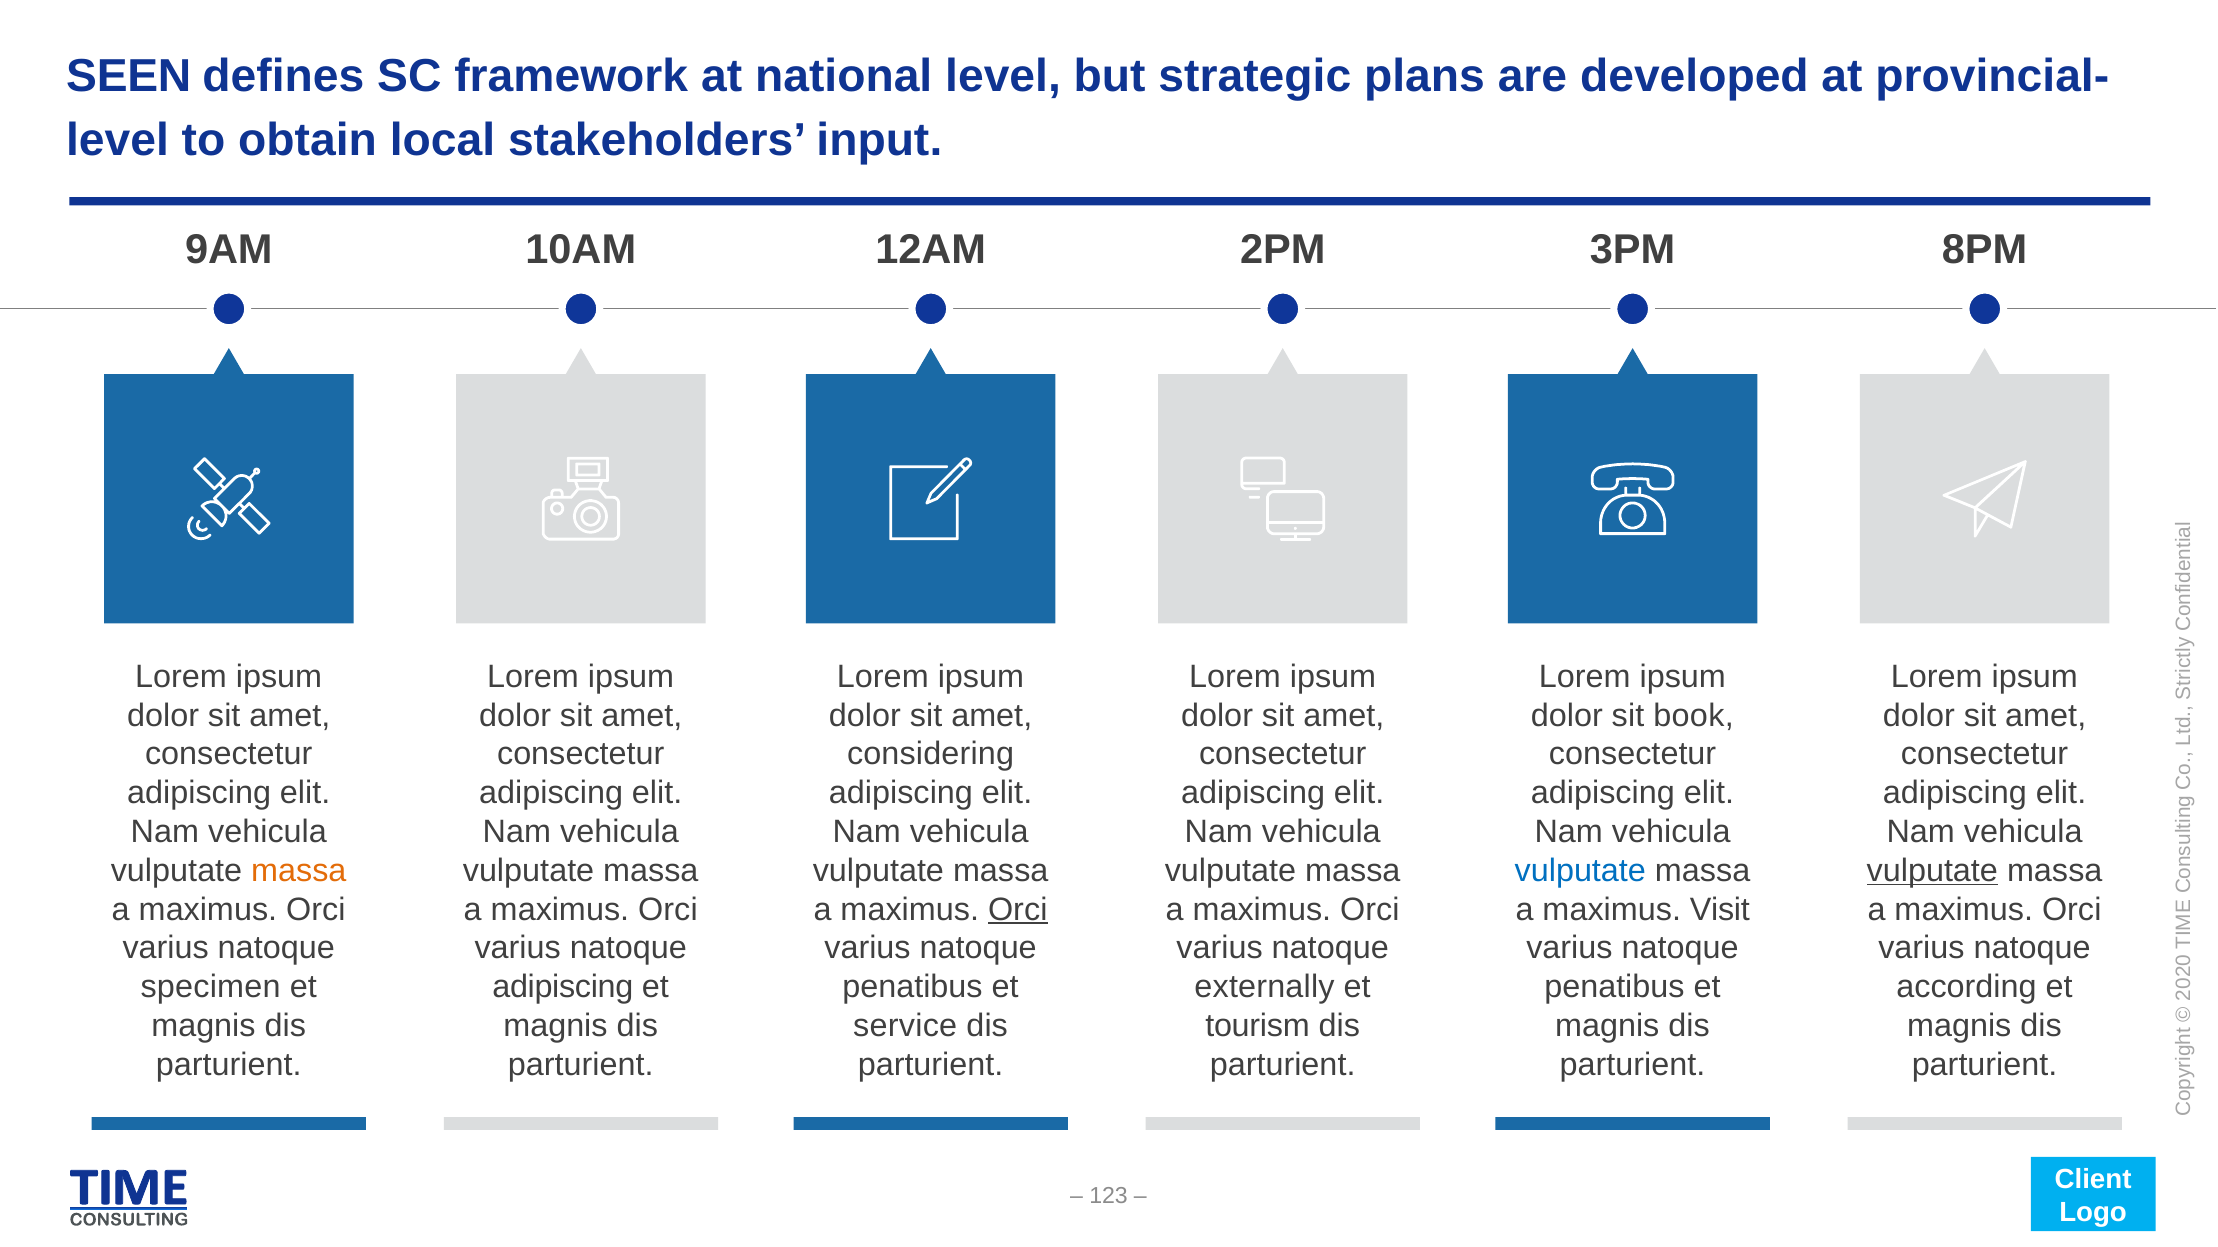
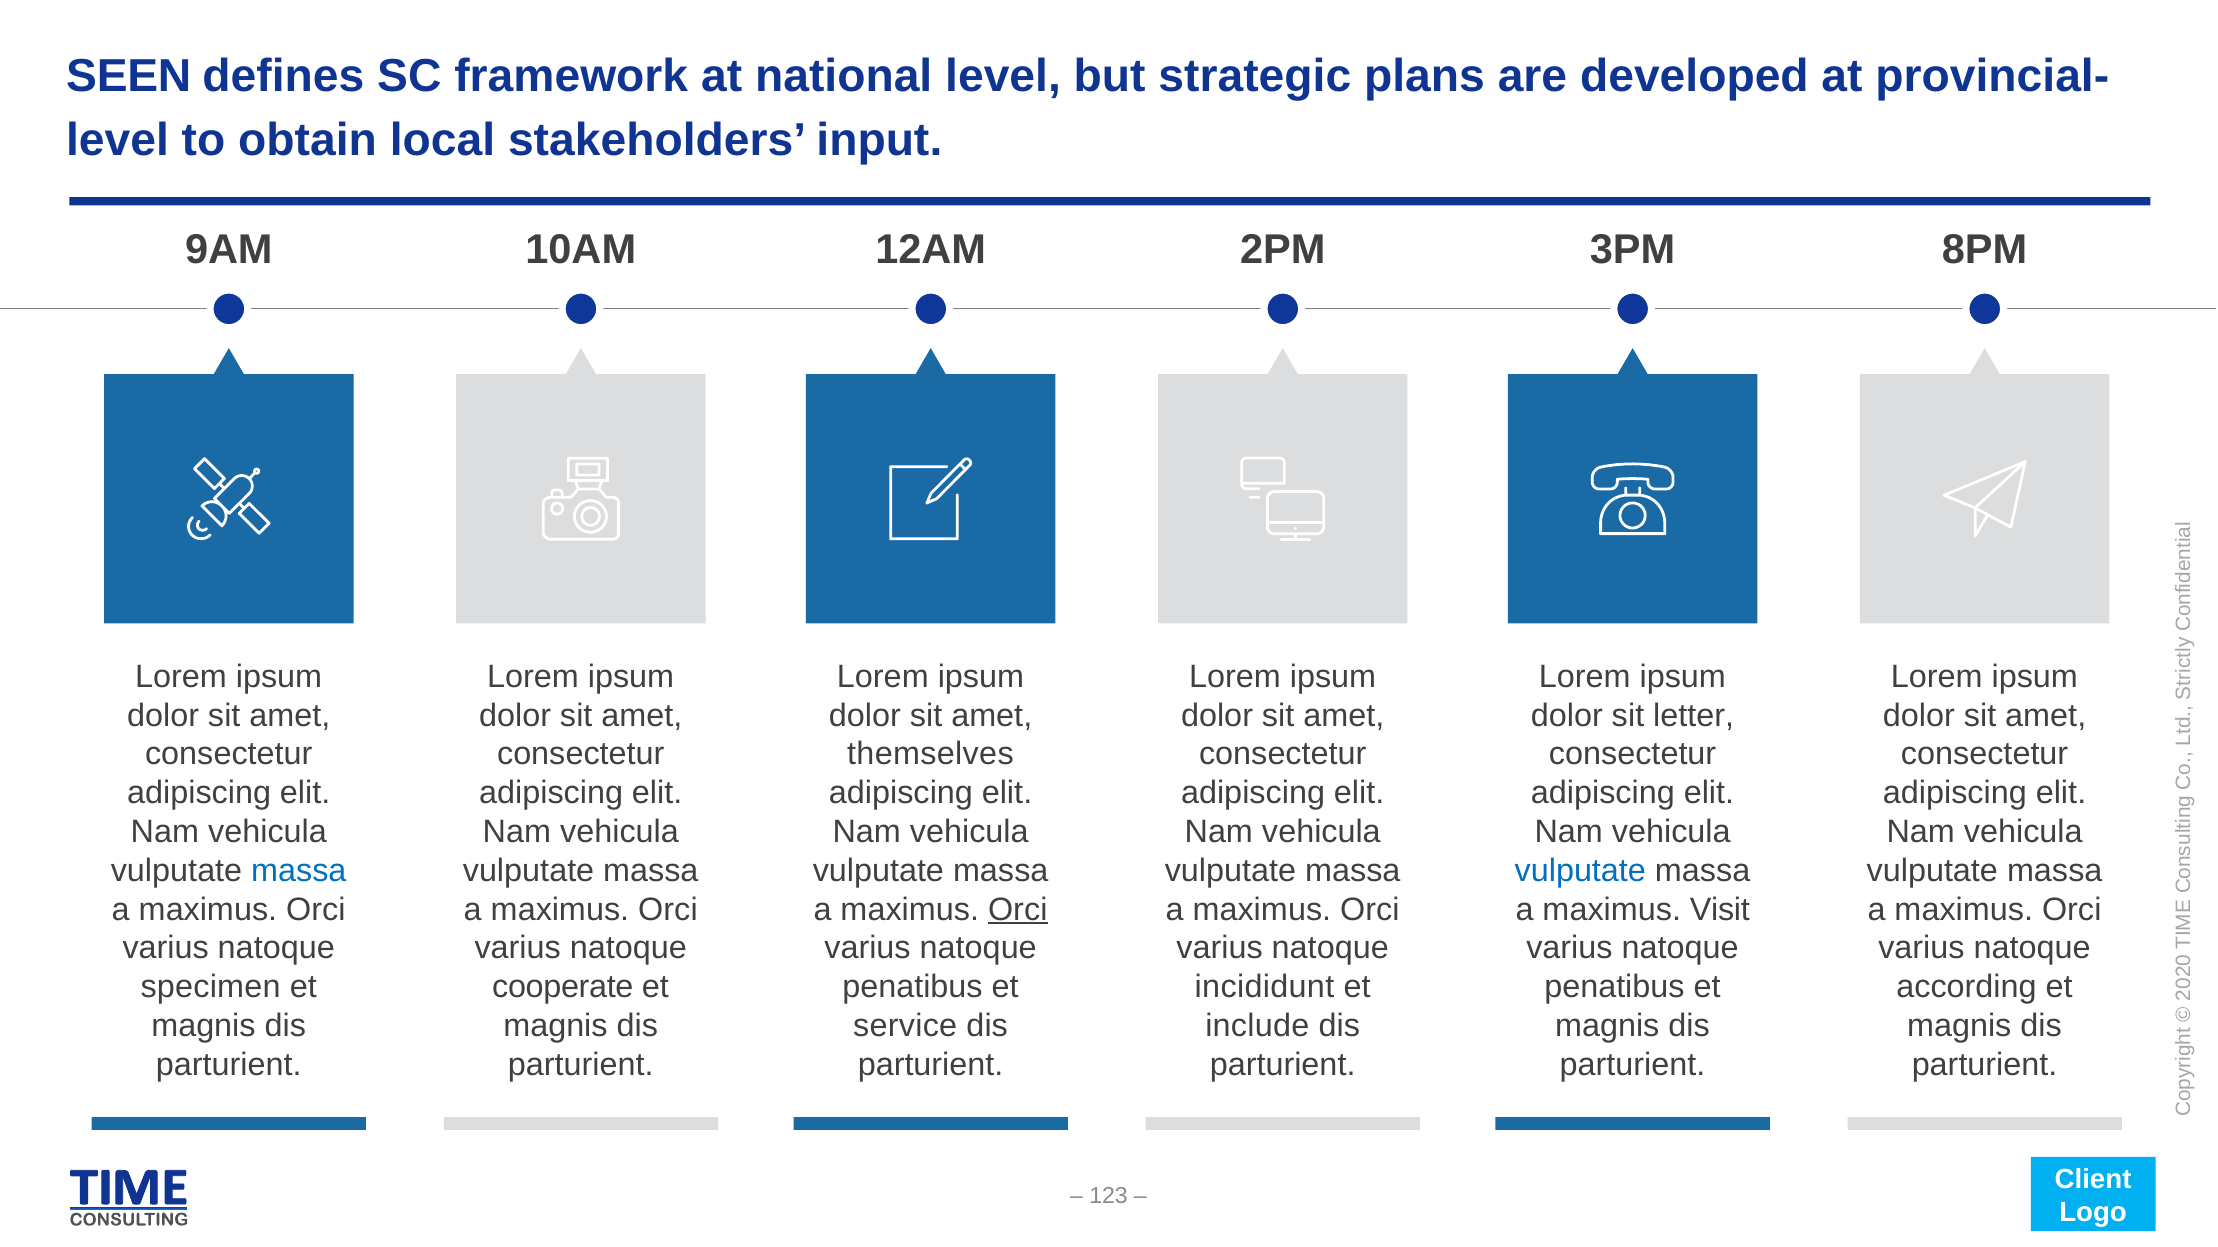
book: book -> letter (1694, 716)
considering: considering -> themselves (930, 755)
massa colour: orange -> blue (299, 871)
vulputate underline: present -> none (1932, 871)
adipiscing: adipiscing -> cooperate (563, 988)
externally: externally -> incididunt (1264, 988)
tourism: tourism -> include (1257, 1026)
